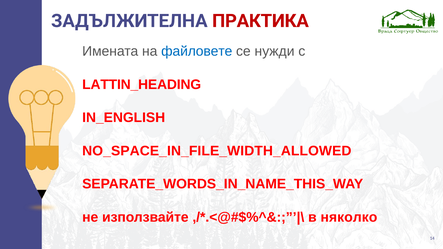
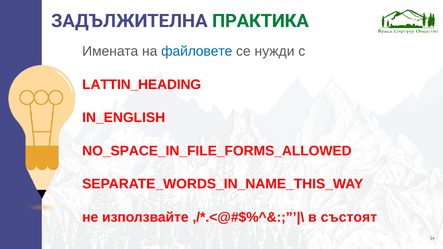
ПРАКТИКА colour: red -> green (260, 21)
NO_SPACE_IN_FILE_WIDTH_ALLOWED: NO_SPACE_IN_FILE_WIDTH_ALLOWED -> NO_SPACE_IN_FILE_FORMS_ALLOWED (217, 151)
няколко: няколко -> състоят (349, 217)
